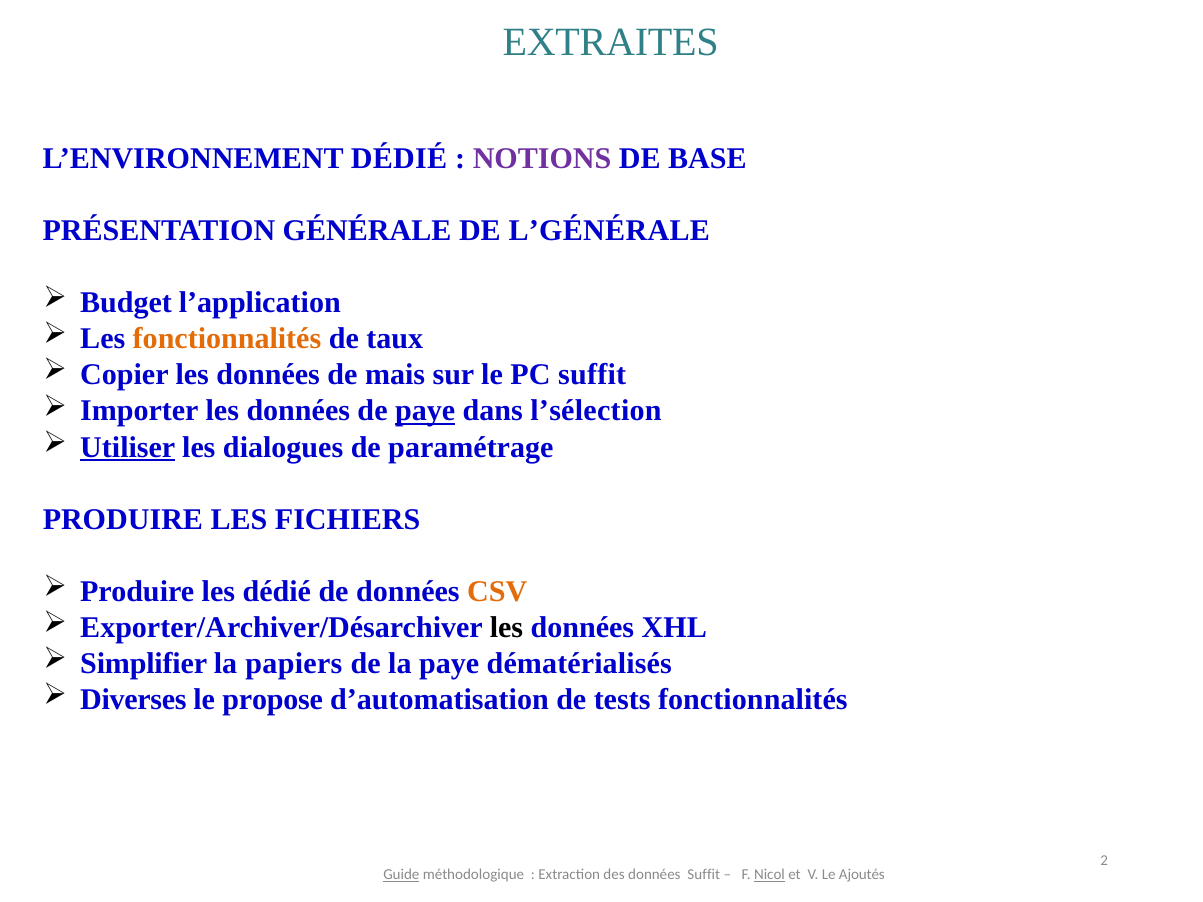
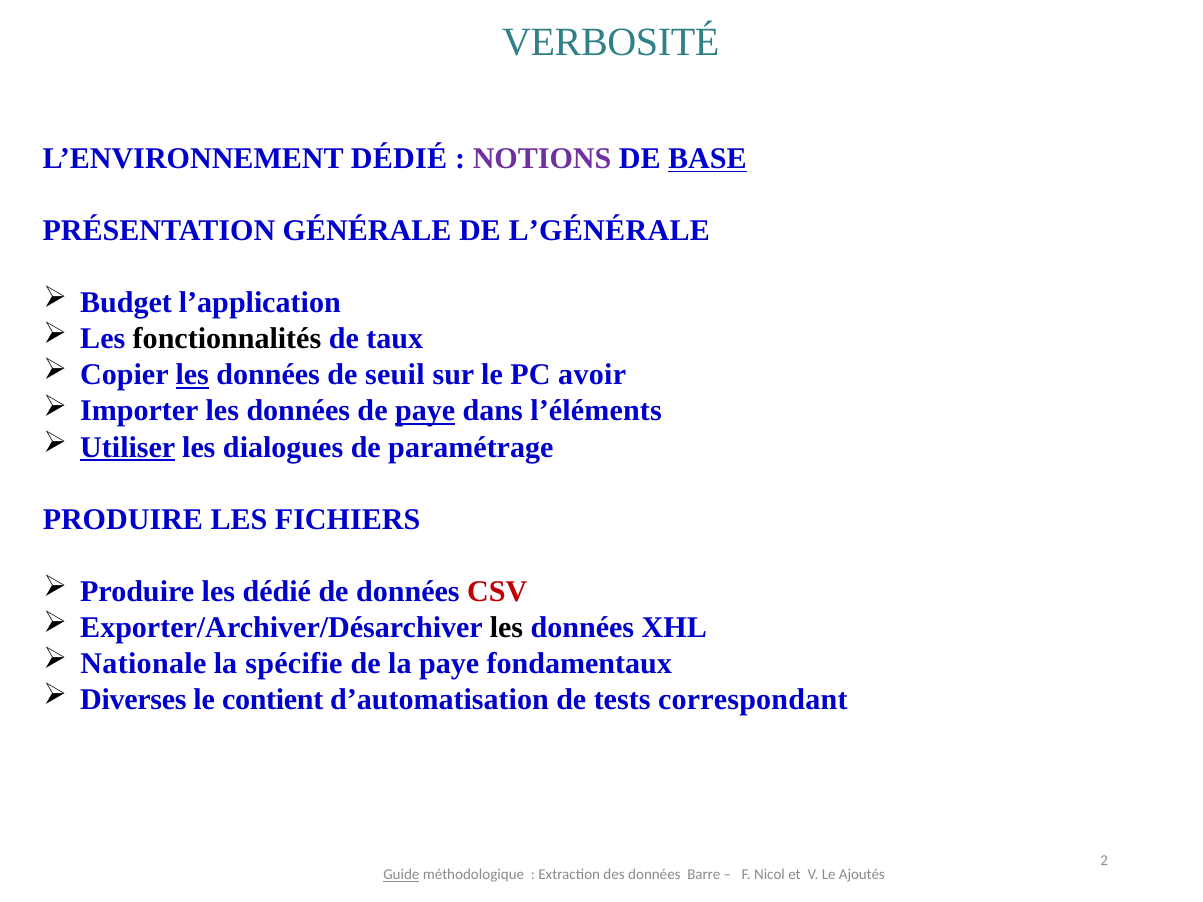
EXTRAITES: EXTRAITES -> VERBOSITÉ (611, 42)
BASE underline: none -> present (707, 159)
fonctionnalités colour: orange -> black (227, 339)
les underline: none -> present (192, 375)
mais: mais -> seuil (395, 375)
PC suffit: suffit -> avoir (592, 375)
l’sélection: l’sélection -> l’éléments (596, 411)
CSV colour: orange -> red (497, 592)
Simplifier: Simplifier -> Nationale (143, 664)
papiers: papiers -> spécifie (294, 664)
dématérialisés: dématérialisés -> fondamentaux (579, 664)
propose: propose -> contient (273, 700)
tests fonctionnalités: fonctionnalités -> correspondant (753, 700)
données Suffit: Suffit -> Barre (704, 875)
Nicol underline: present -> none (770, 875)
